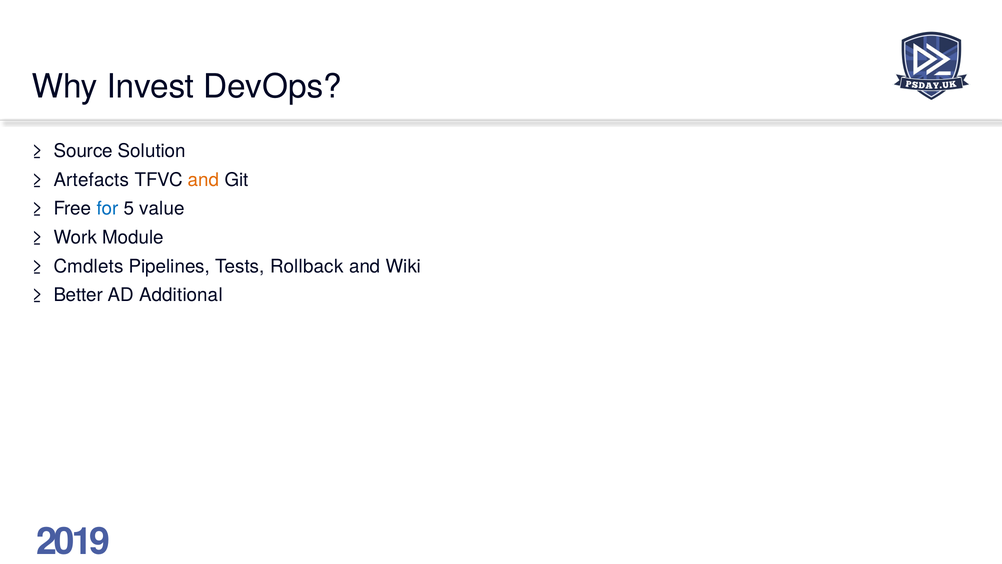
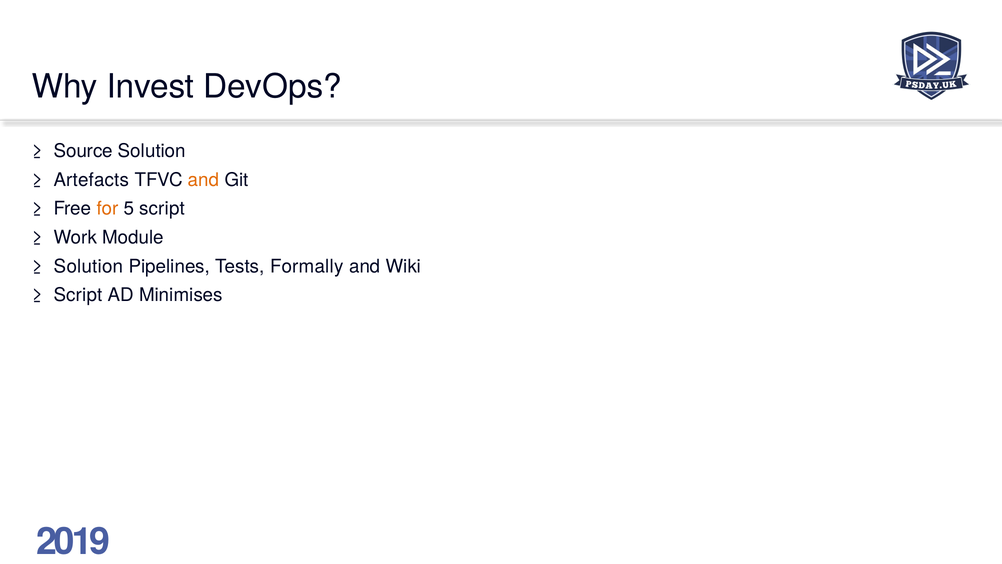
for colour: blue -> orange (108, 209)
5 value: value -> script (162, 209)
Cmdlets: Cmdlets -> Solution (89, 266)
Rollback: Rollback -> Formally (307, 266)
Better: Better -> Script (78, 295)
Additional: Additional -> Minimises (181, 295)
